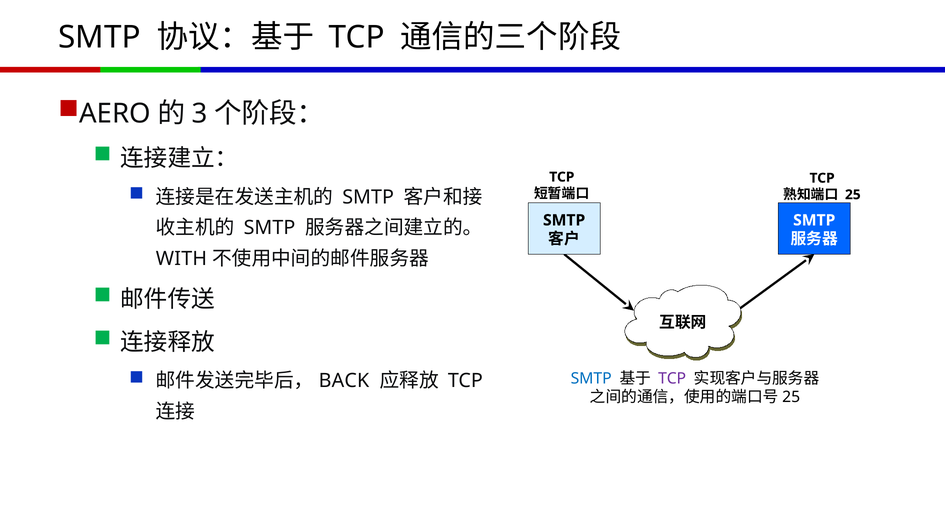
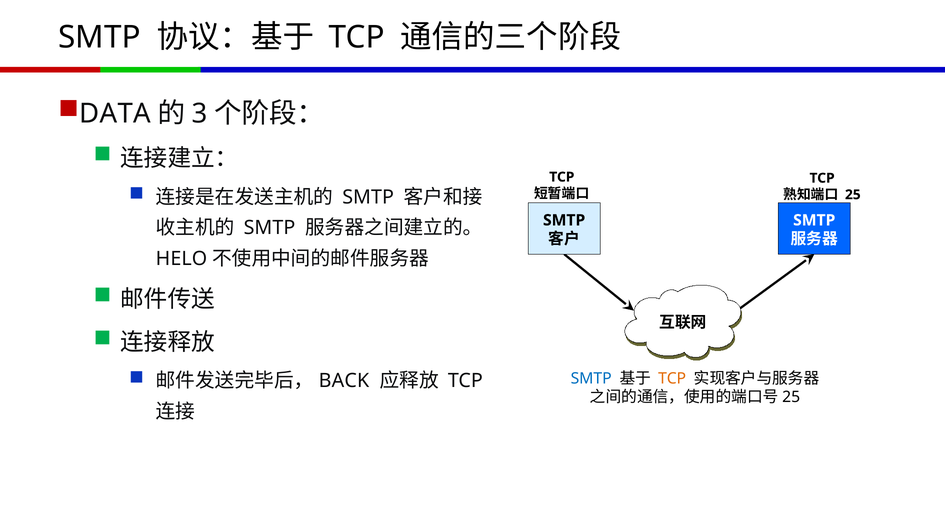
AERO: AERO -> DATA (115, 113)
WITH: WITH -> HELO (181, 258)
TCP colour: purple -> orange (672, 378)
